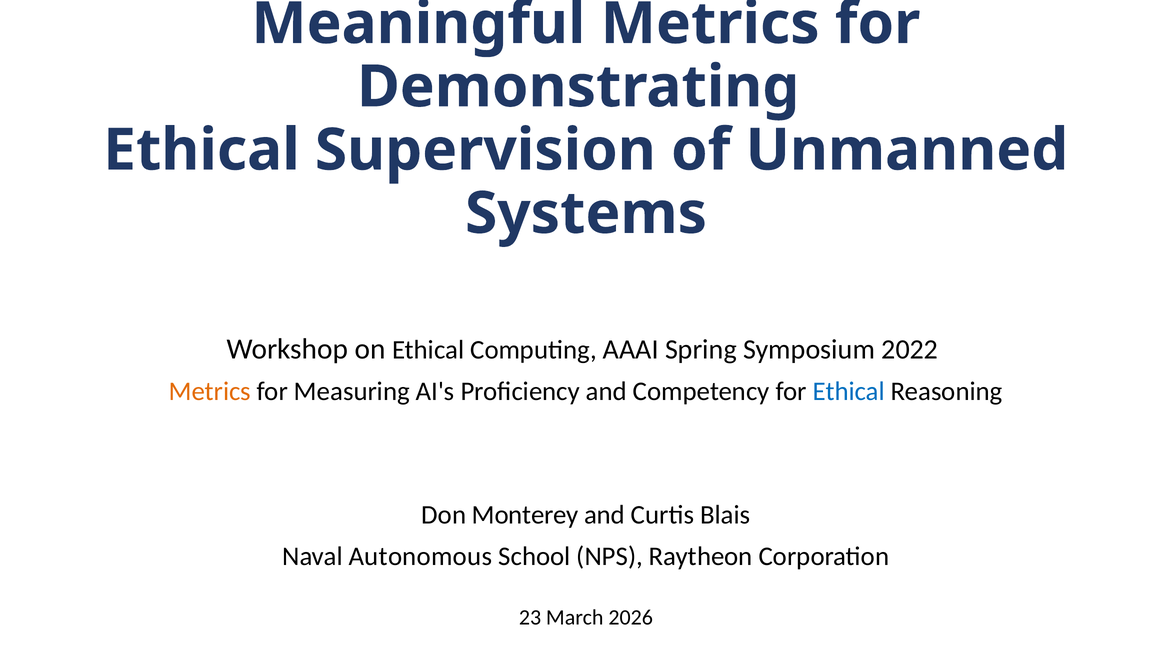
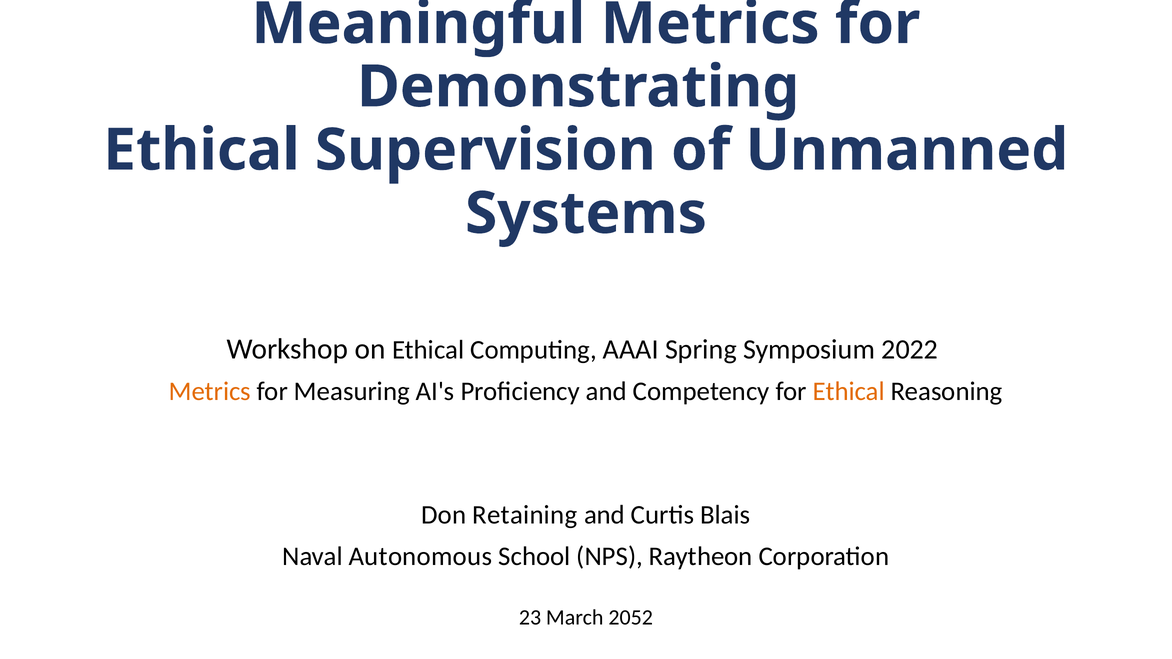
Ethical colour: blue -> orange (849, 392)
Monterey: Monterey -> Retaining (525, 515)
2026: 2026 -> 2052 (631, 618)
